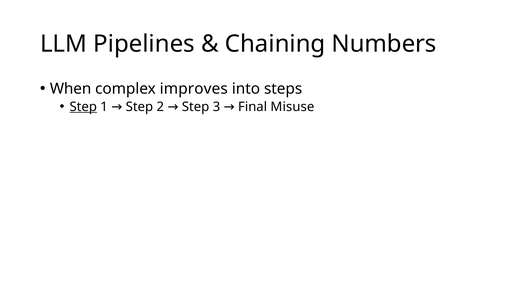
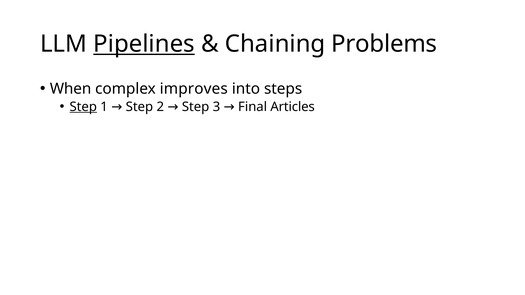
Pipelines underline: none -> present (144, 44)
Numbers: Numbers -> Problems (384, 44)
Misuse: Misuse -> Articles (293, 107)
